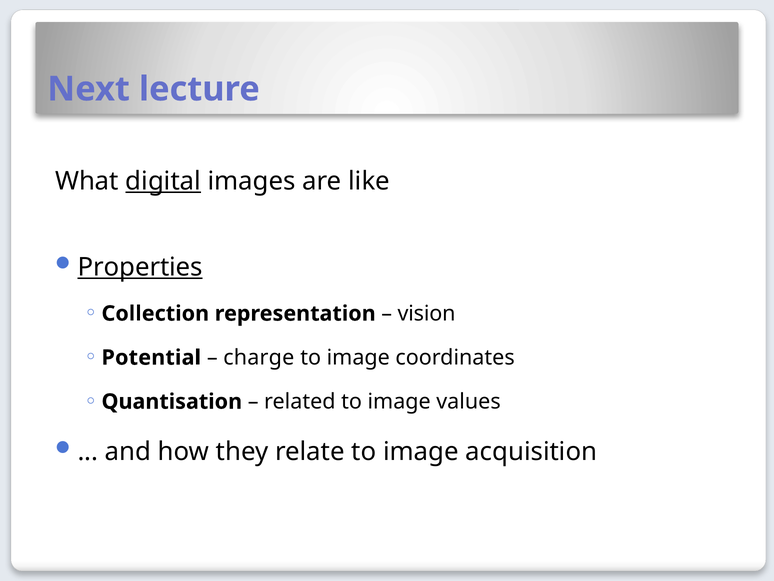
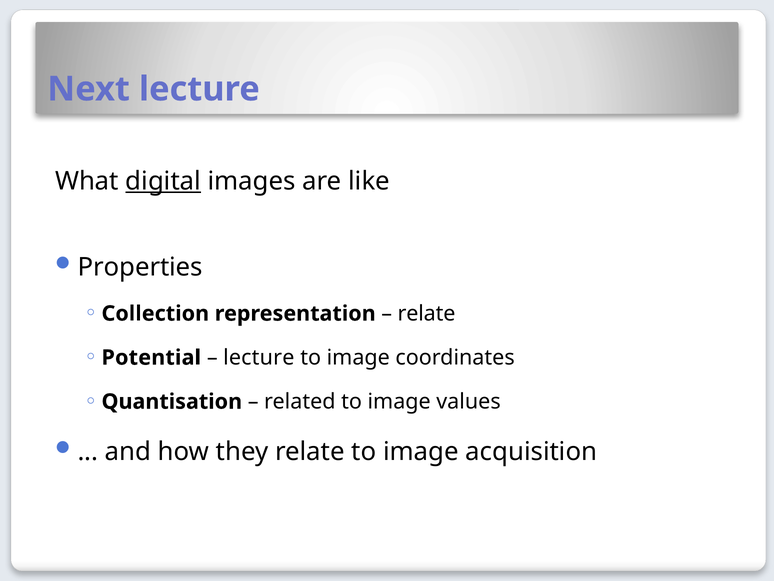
Properties underline: present -> none (140, 267)
vision: vision -> relate (427, 313)
charge: charge -> lecture (259, 357)
